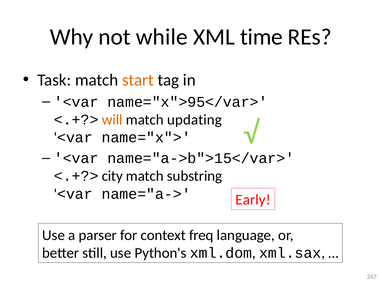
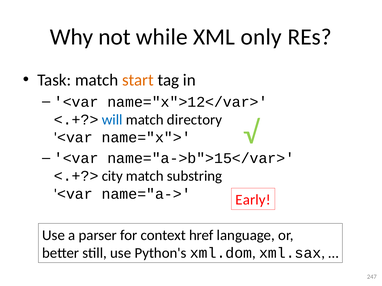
time: time -> only (261, 37)
name="x">95</var>: name="x">95</var> -> name="x">12</var> (187, 102)
will colour: orange -> blue (112, 120)
updating: updating -> directory (195, 120)
freq: freq -> href (201, 236)
